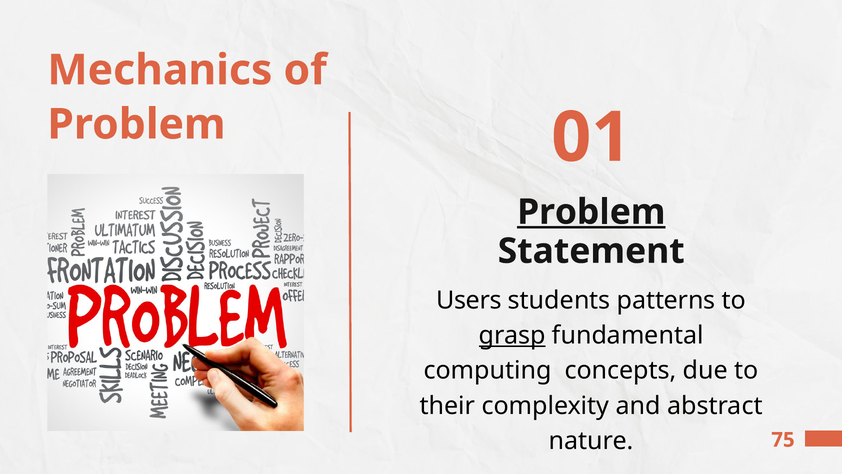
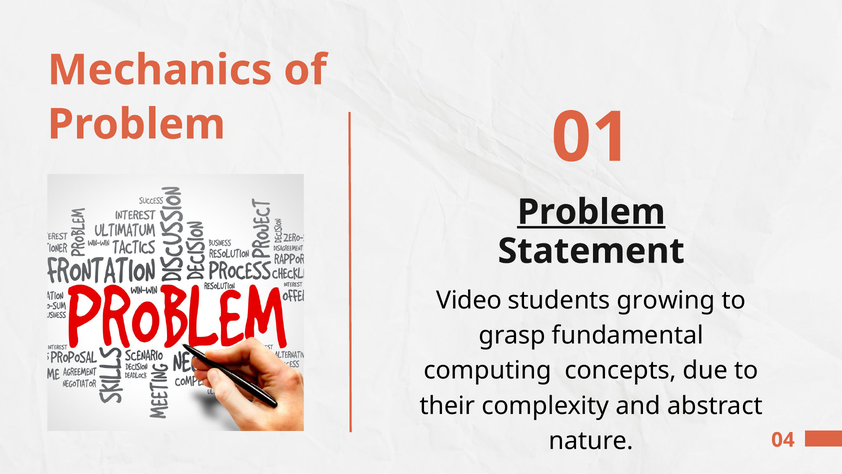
Users: Users -> Video (469, 300)
patterns: patterns -> growing (666, 300)
grasp underline: present -> none (512, 335)
75: 75 -> 04 (783, 440)
